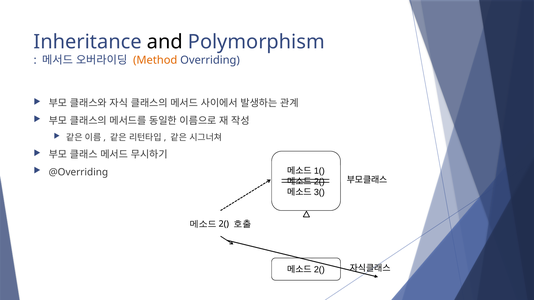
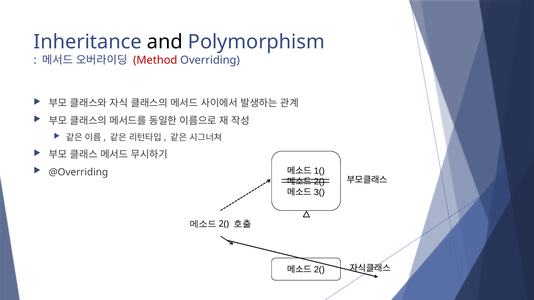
Method colour: orange -> red (155, 60)
